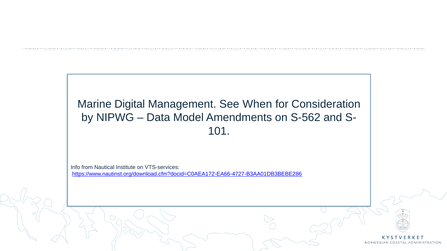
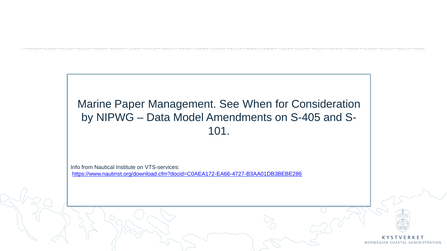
Digital: Digital -> Paper (130, 104)
S-562: S-562 -> S-405 (306, 118)
